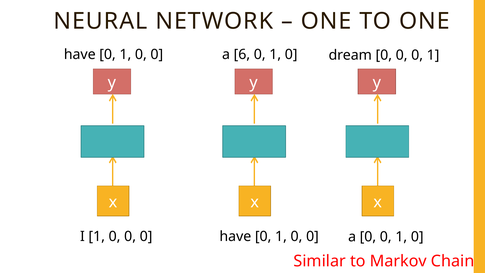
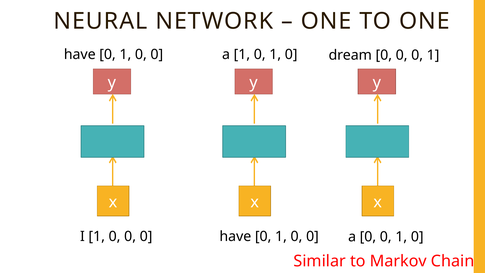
a 6: 6 -> 1 (242, 55)
